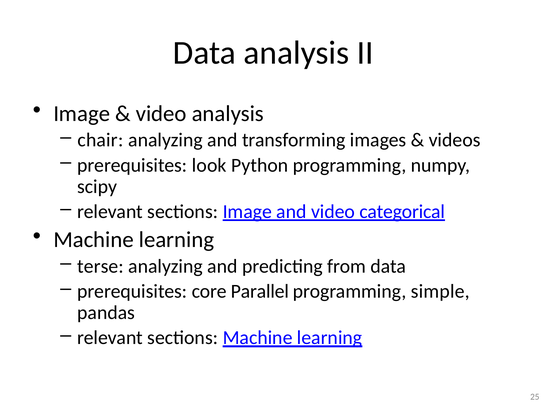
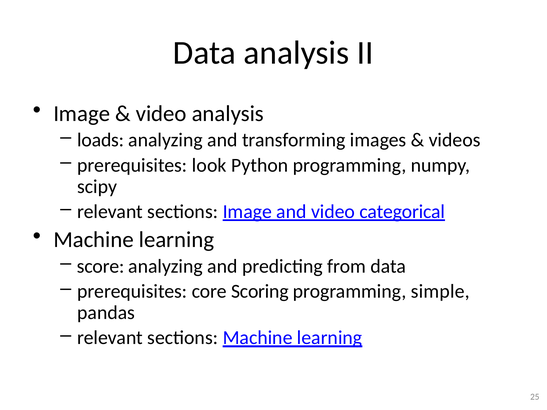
chair: chair -> loads (101, 140)
terse: terse -> score (101, 266)
Parallel: Parallel -> Scoring (260, 291)
